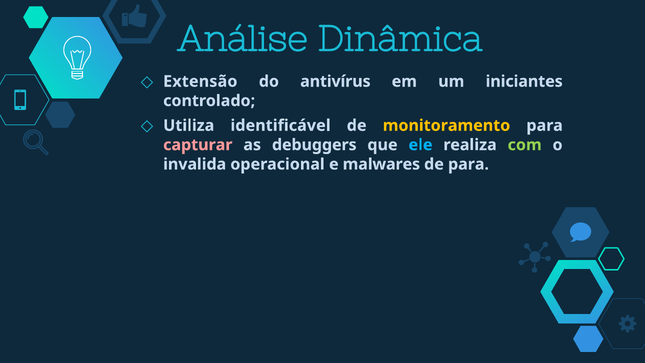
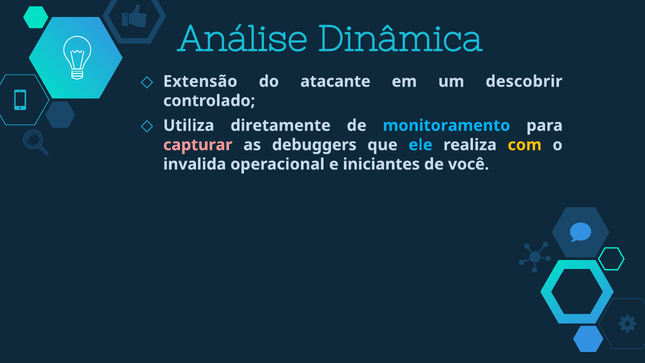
antivírus: antivírus -> atacante (335, 81)
iniciantes: iniciantes -> descobrir (524, 81)
identificável: identificável -> diretamente (281, 125)
monitoramento colour: yellow -> light blue (446, 125)
com colour: light green -> yellow (525, 145)
malwares: malwares -> iniciantes (381, 164)
de para: para -> você (469, 164)
